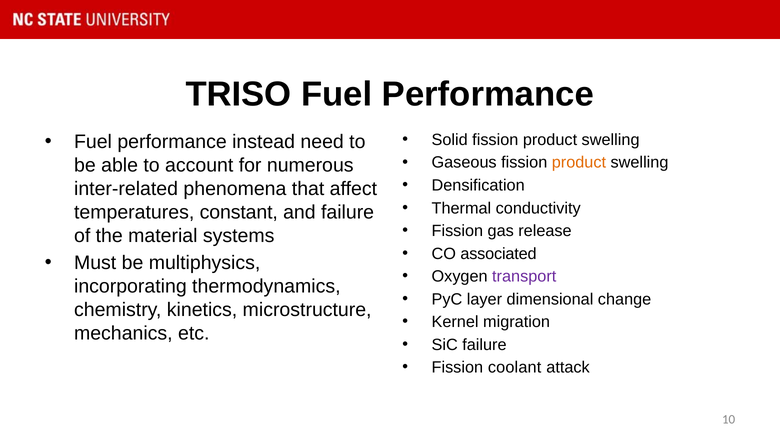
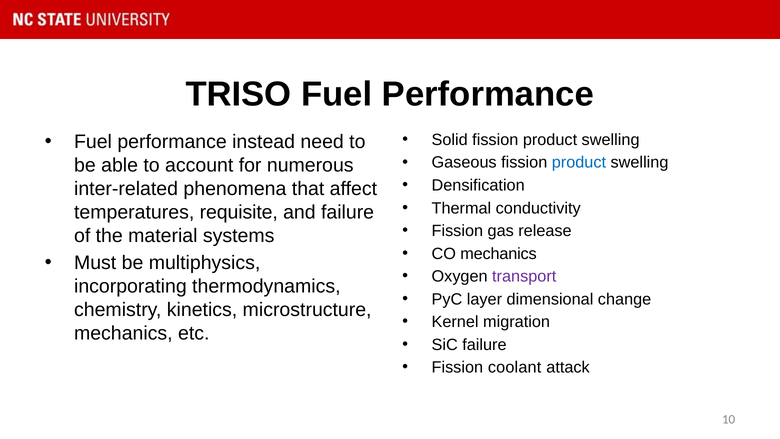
product colour: orange -> blue (579, 163)
constant: constant -> requisite (239, 212)
CO associated: associated -> mechanics (499, 254)
